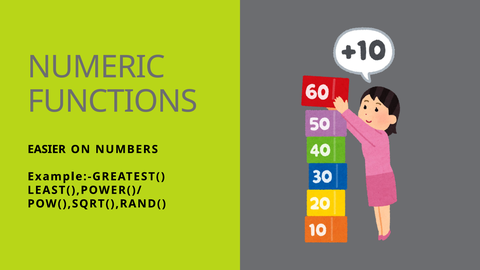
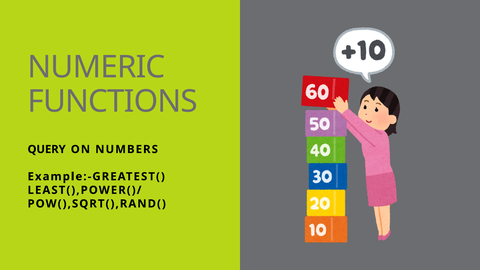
EASIER: EASIER -> QUERY (47, 149)
